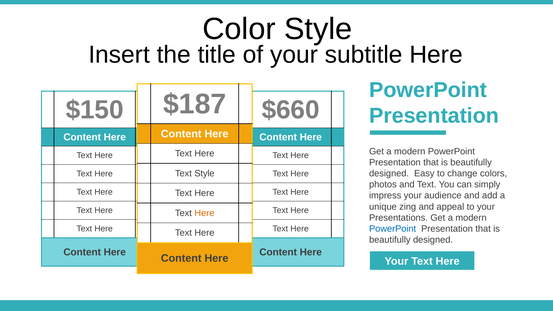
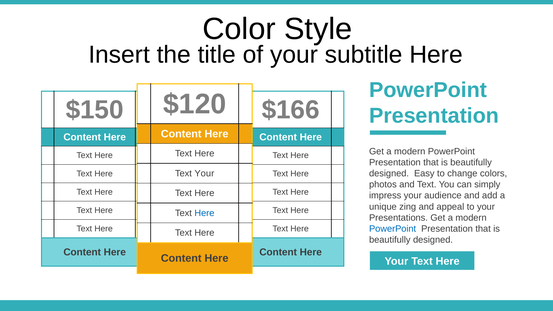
$187: $187 -> $120 (195, 104)
$660: $660 -> $166 (291, 110)
Text Style: Style -> Your (204, 173)
Here colour: orange -> blue (204, 213)
